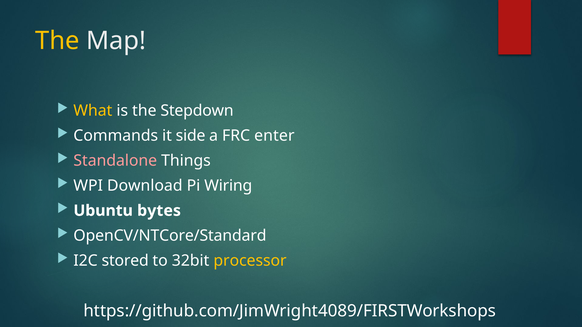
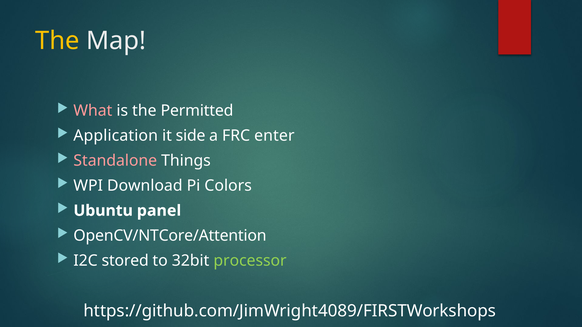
What colour: yellow -> pink (93, 111)
Stepdown: Stepdown -> Permitted (197, 111)
Commands: Commands -> Application (116, 136)
Wiring: Wiring -> Colors (228, 186)
bytes: bytes -> panel (159, 211)
OpenCV/NTCore/Standard: OpenCV/NTCore/Standard -> OpenCV/NTCore/Attention (170, 236)
processor colour: yellow -> light green (250, 261)
